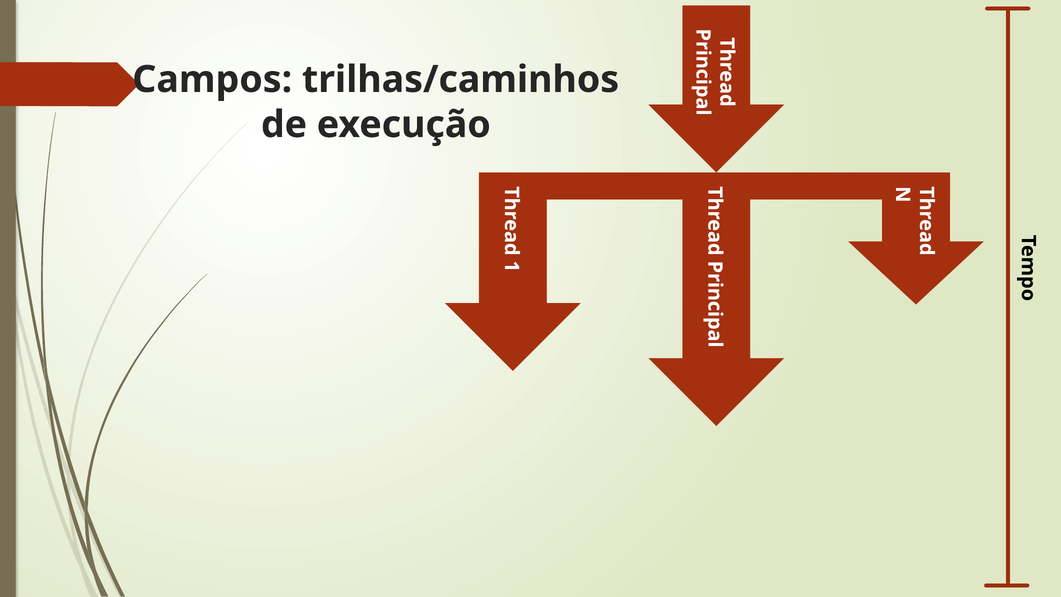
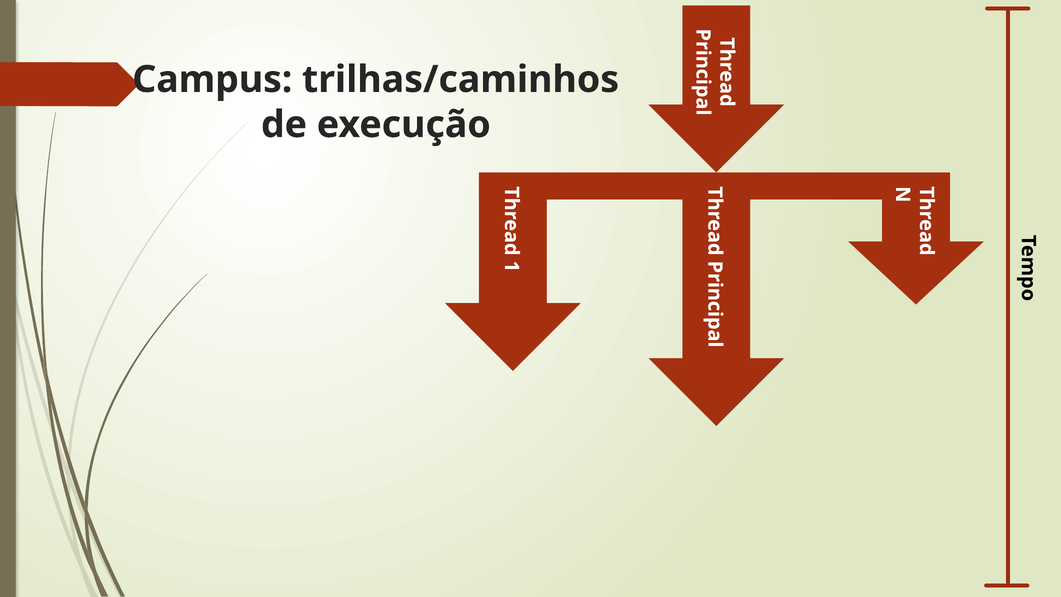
Campos: Campos -> Campus (212, 80)
